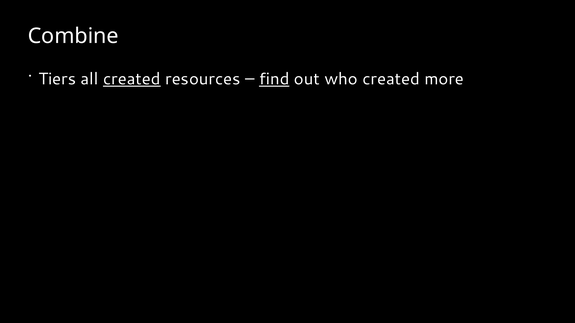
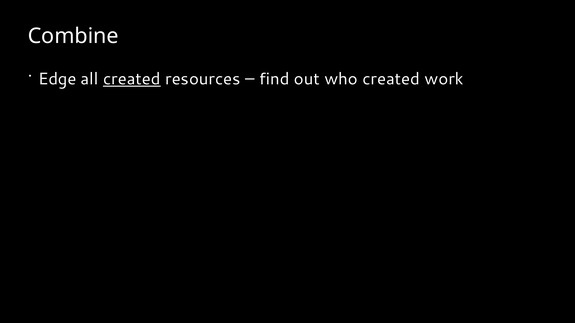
Tiers: Tiers -> Edge (57, 79)
find underline: present -> none (274, 79)
more: more -> work (444, 79)
